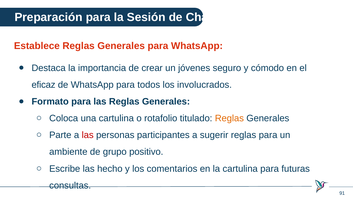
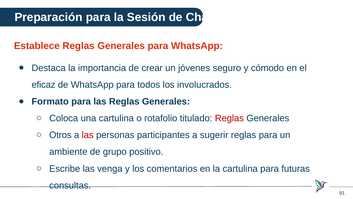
Reglas colour: orange -> red (229, 118)
Parte: Parte -> Otros (60, 135)
hecho: hecho -> venga (110, 168)
